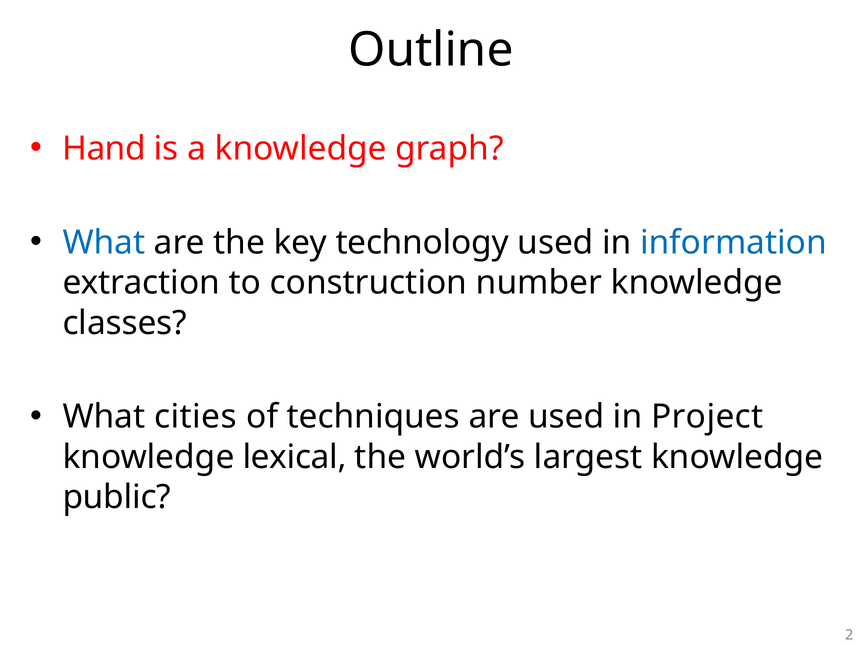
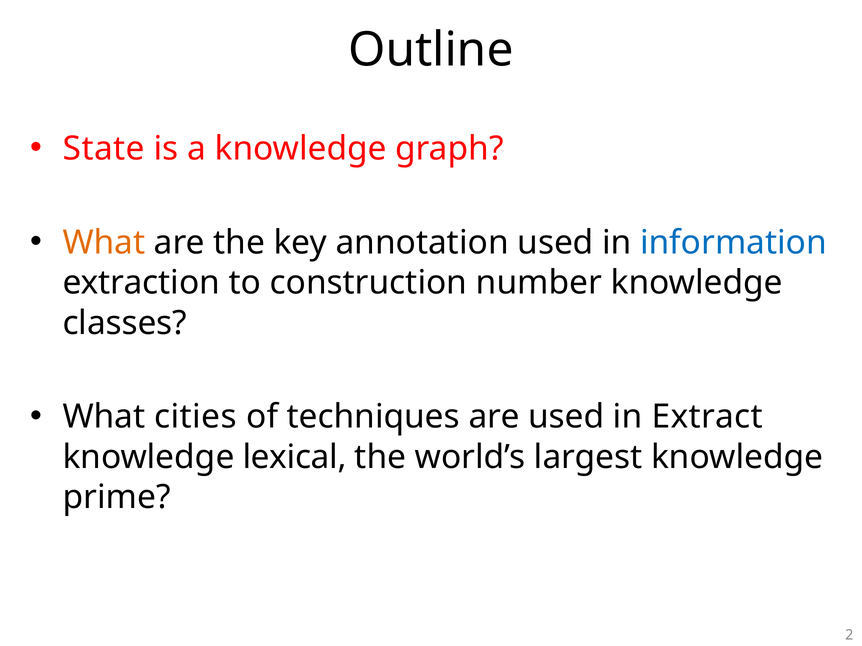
Hand: Hand -> State (104, 149)
What colour: blue -> orange (104, 243)
technology: technology -> annotation (422, 243)
Project: Project -> Extract (707, 417)
public: public -> prime (117, 498)
